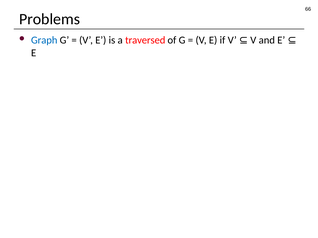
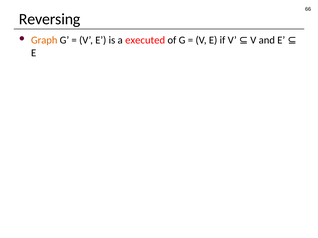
Problems: Problems -> Reversing (50, 19)
Graph colour: blue -> orange (44, 40)
traversed: traversed -> executed (145, 40)
